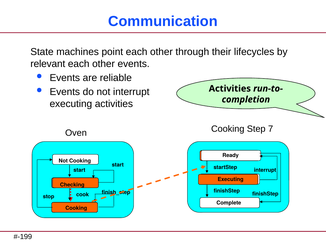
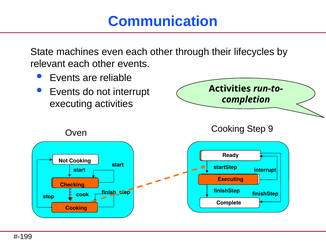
point: point -> even (112, 52)
7: 7 -> 9 (271, 129)
